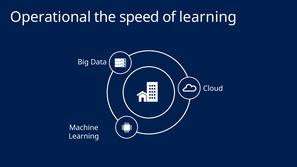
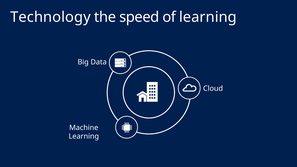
Operational: Operational -> Technology (50, 17)
